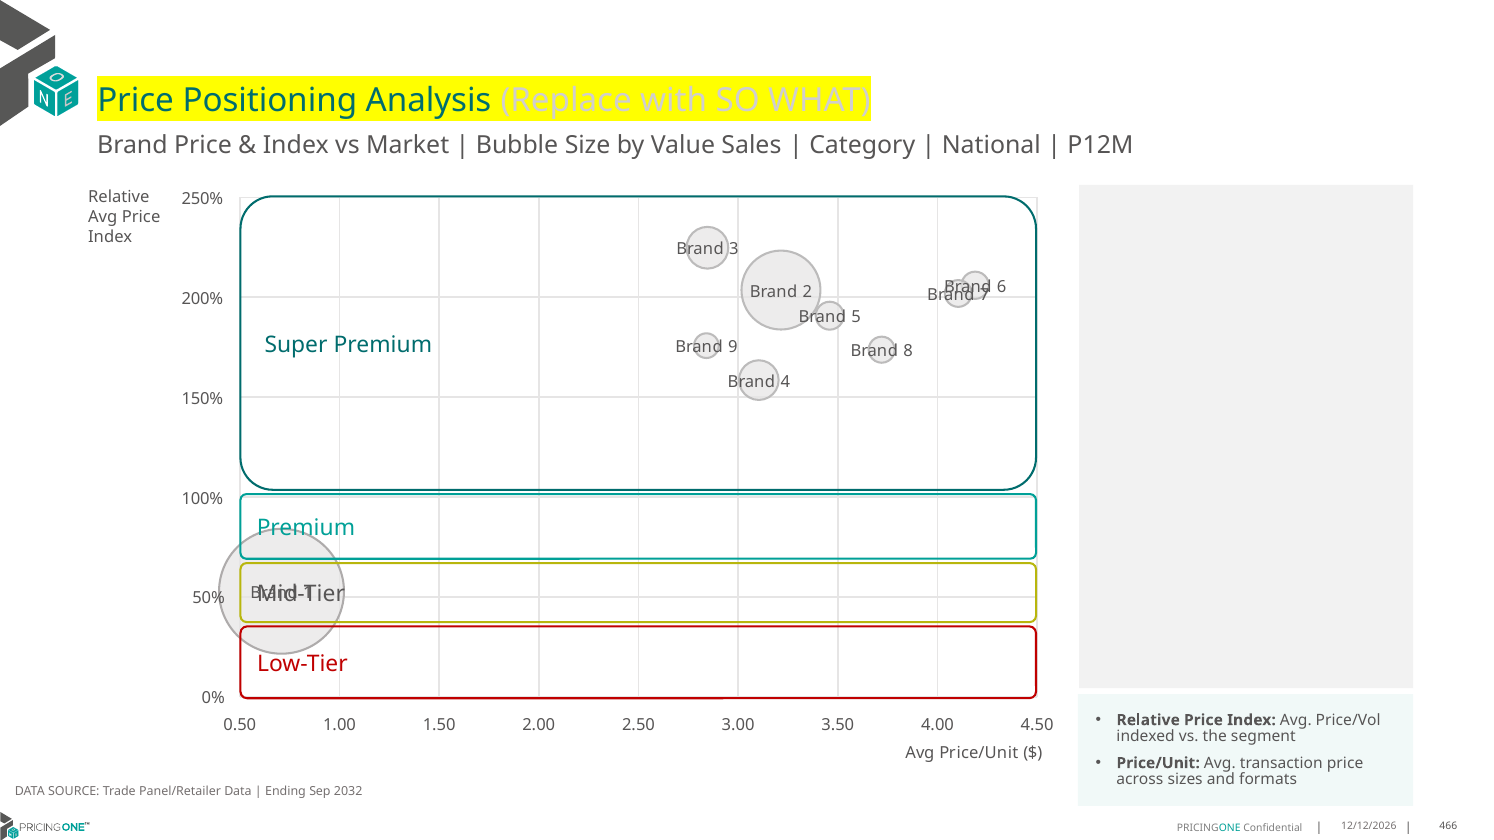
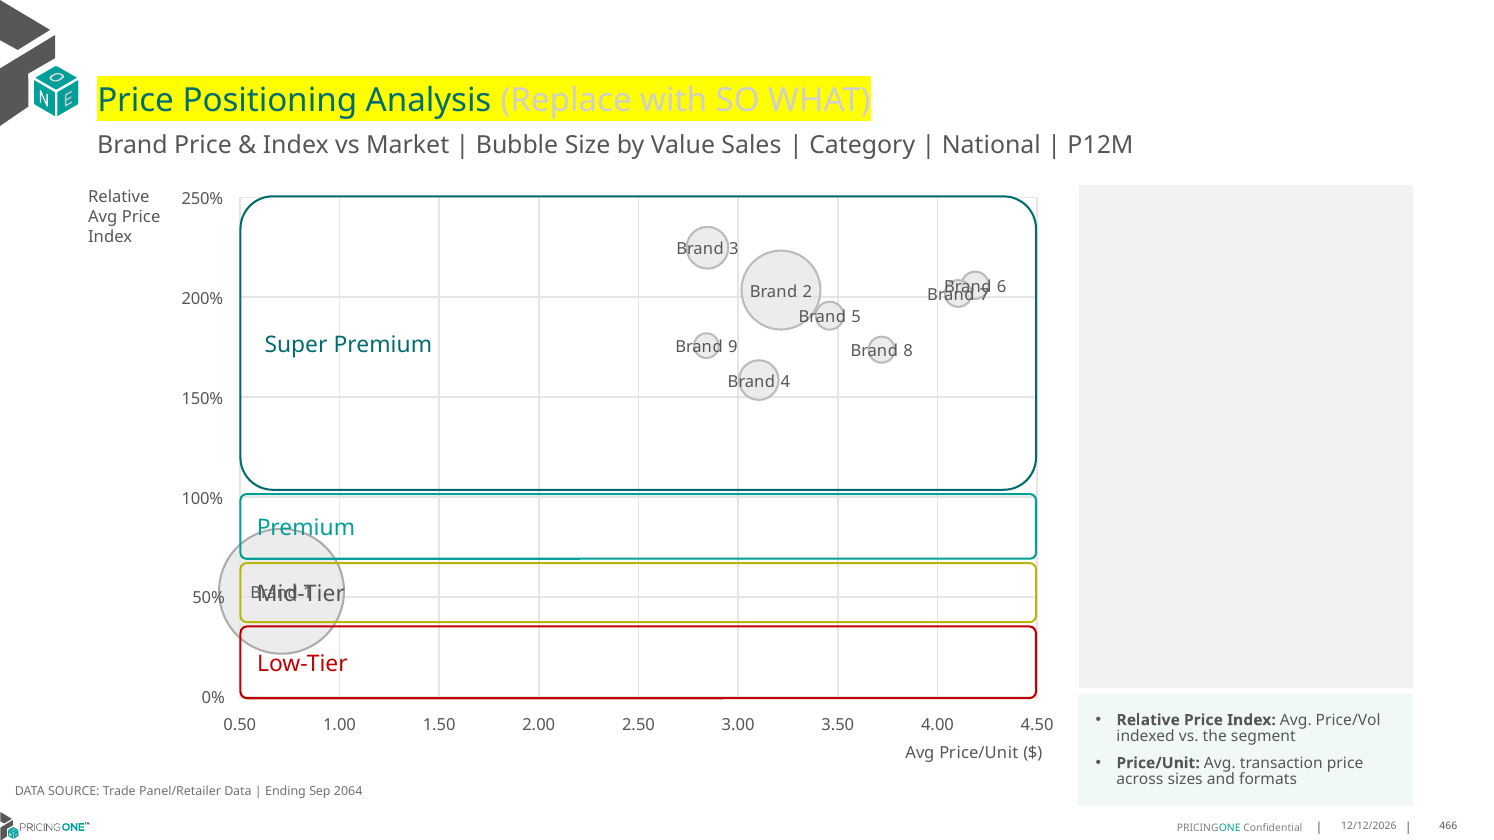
2032: 2032 -> 2064 (348, 792)
